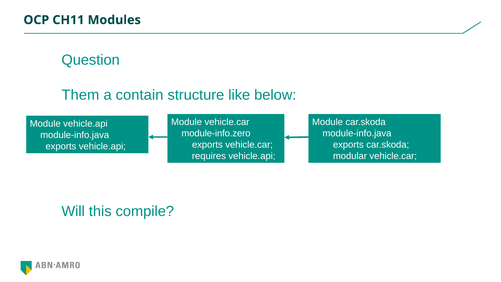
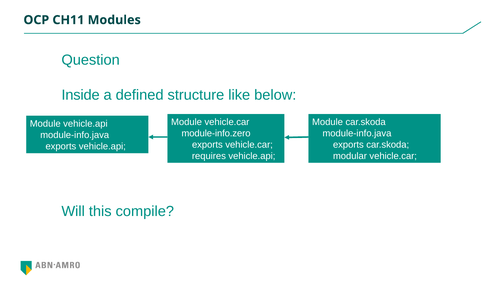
Them: Them -> Inside (81, 95)
contain: contain -> defined (140, 95)
